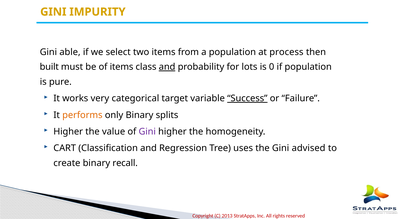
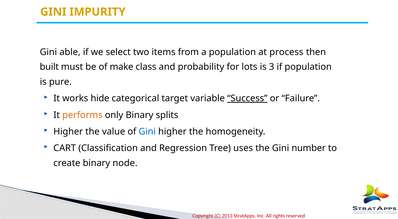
of items: items -> make (122, 67)
and underline: present -> none (167, 67)
0: 0 -> 3 (272, 67)
very: very -> hide (100, 99)
Gini colour: purple -> blue (147, 132)
advised: advised -> number (309, 148)
recall: recall -> node (125, 163)
